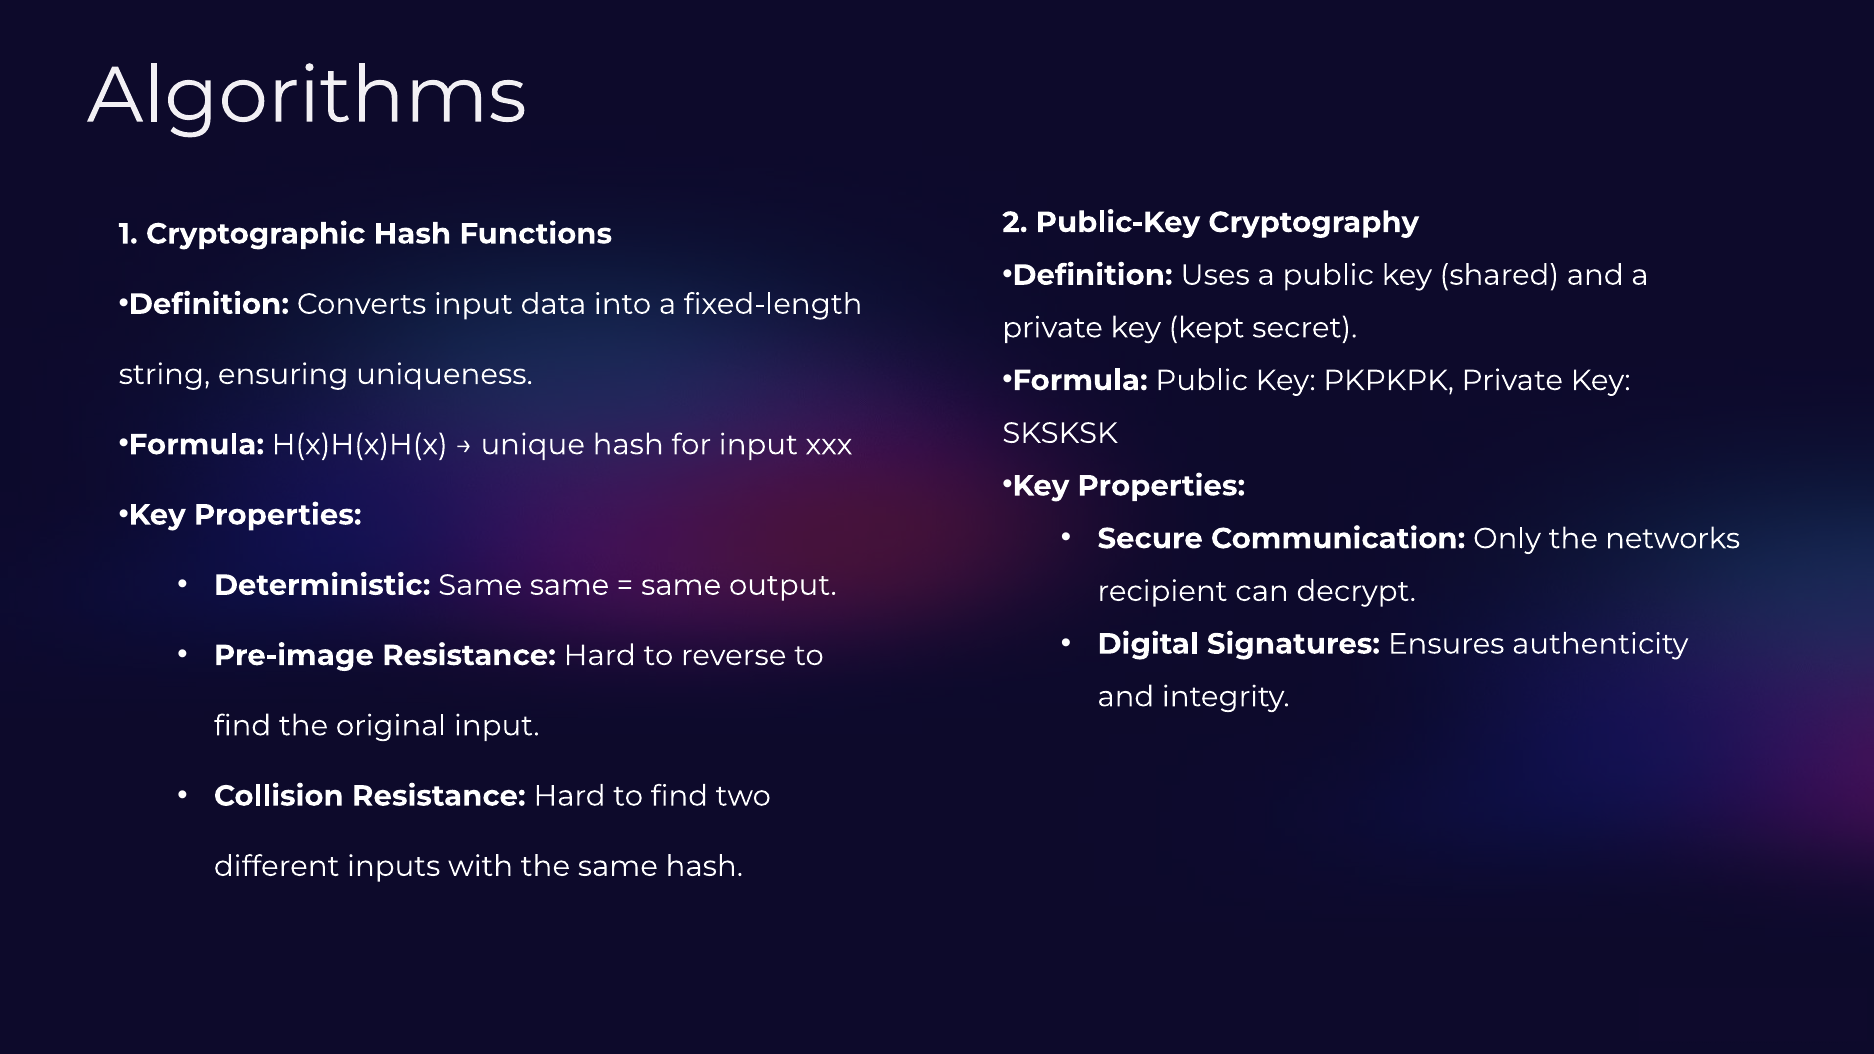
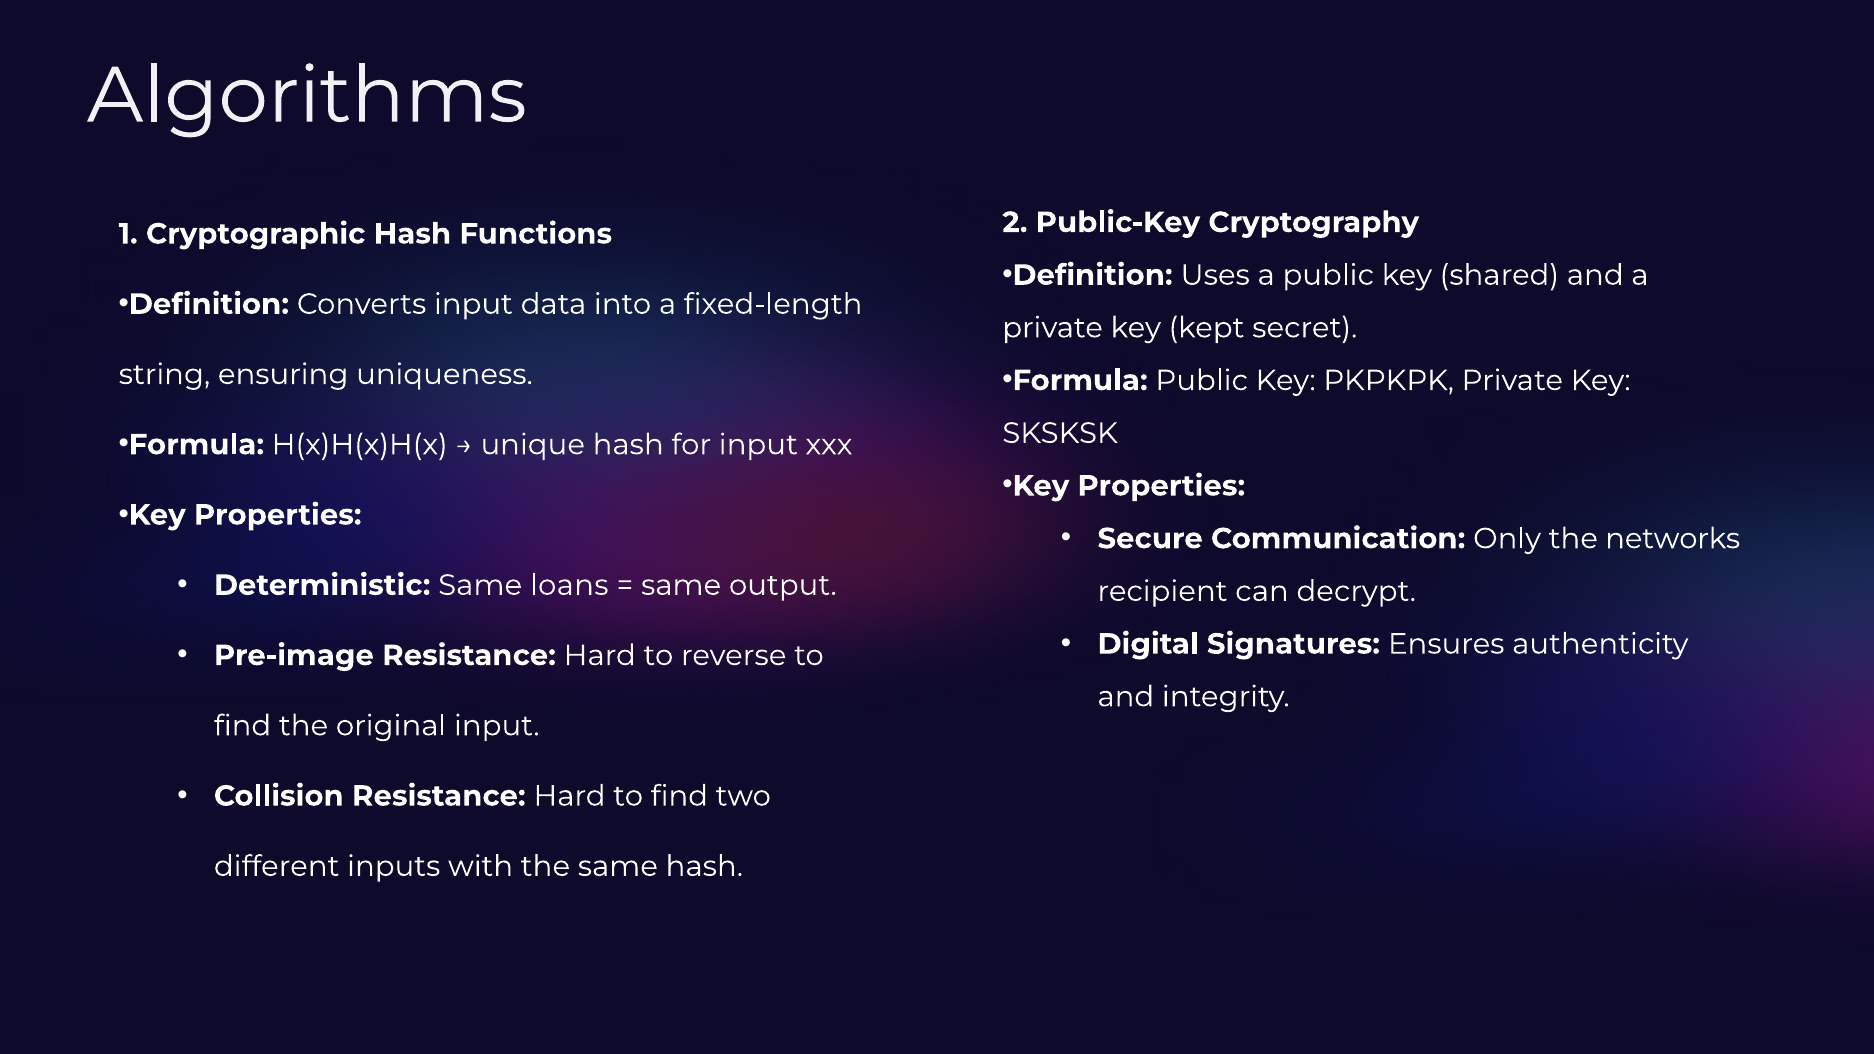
Same same: same -> loans (569, 585)
